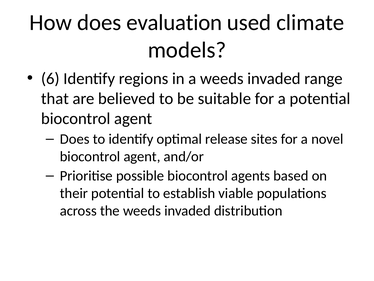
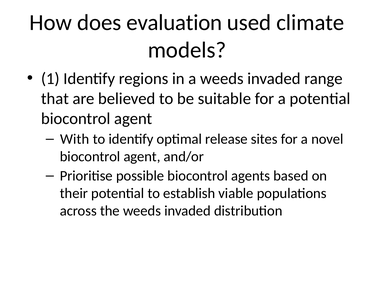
6: 6 -> 1 (50, 78)
Does: Does -> With (75, 139)
